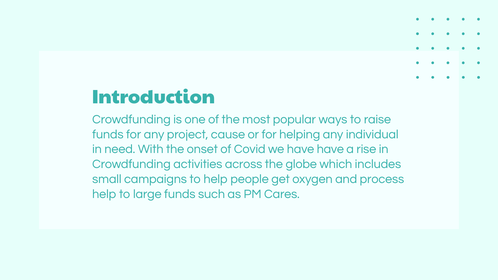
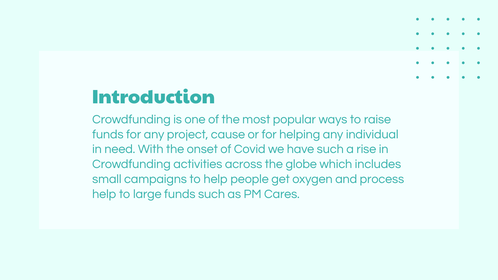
have have: have -> such (330, 149)
